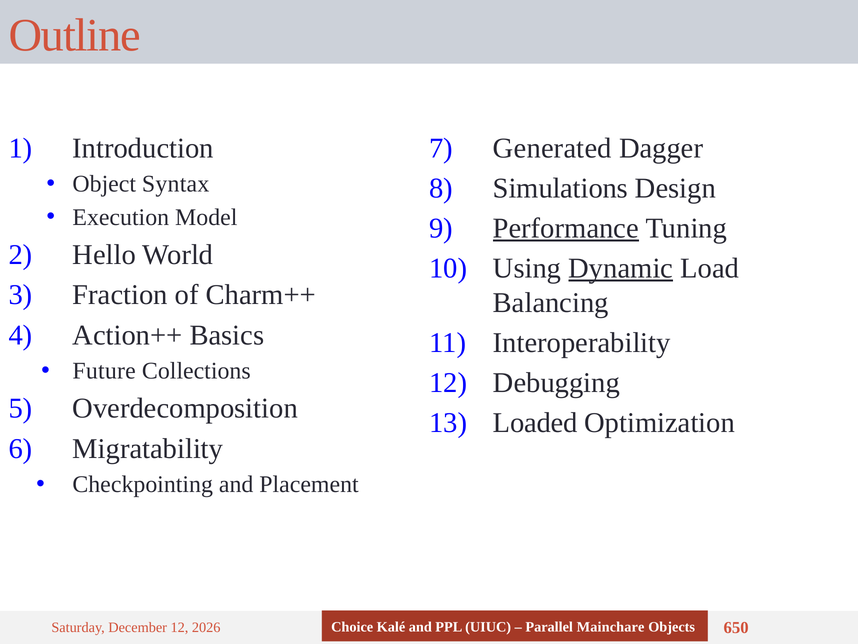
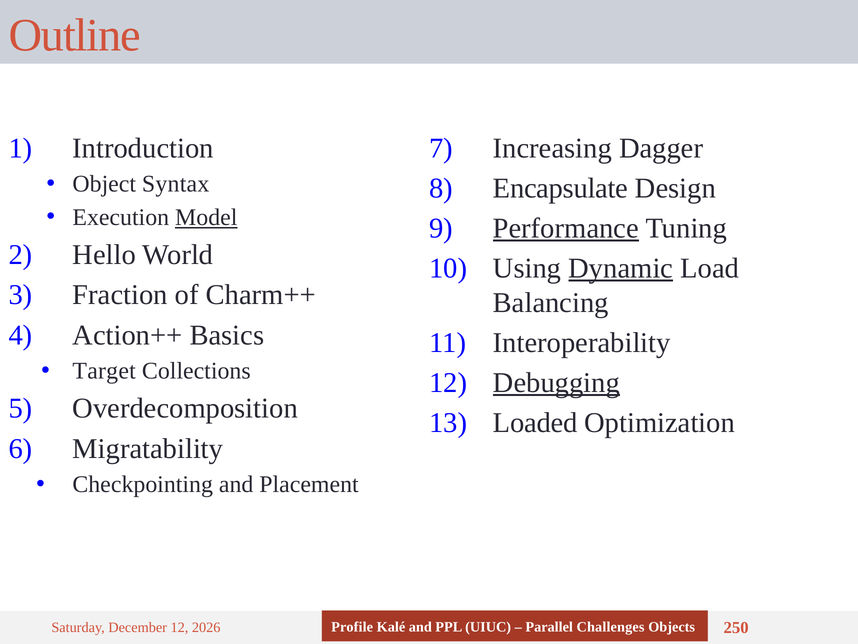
Generated: Generated -> Increasing (552, 148)
Simulations: Simulations -> Encapsulate (561, 188)
Model underline: none -> present (206, 217)
Future: Future -> Target (104, 371)
Debugging underline: none -> present (556, 382)
Choice: Choice -> Profile (352, 626)
Mainchare: Mainchare -> Challenges (611, 626)
650: 650 -> 250 (736, 627)
